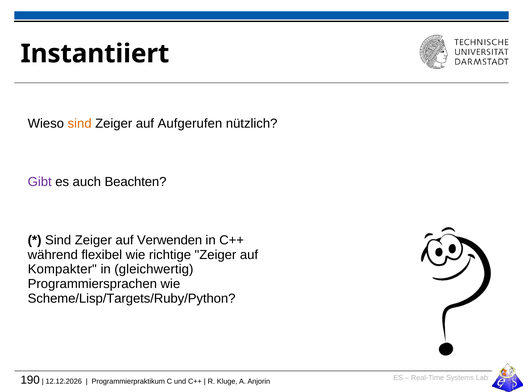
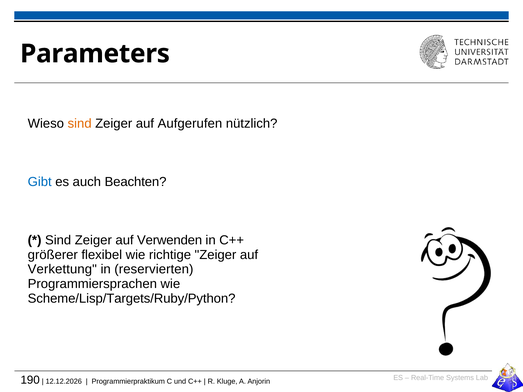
Instantiiert: Instantiiert -> Parameters (95, 54)
Gibt colour: purple -> blue (40, 182)
während: während -> größerer (53, 255)
Kompakter: Kompakter -> Verkettung (62, 269)
gleichwertig: gleichwertig -> reservierten (154, 269)
